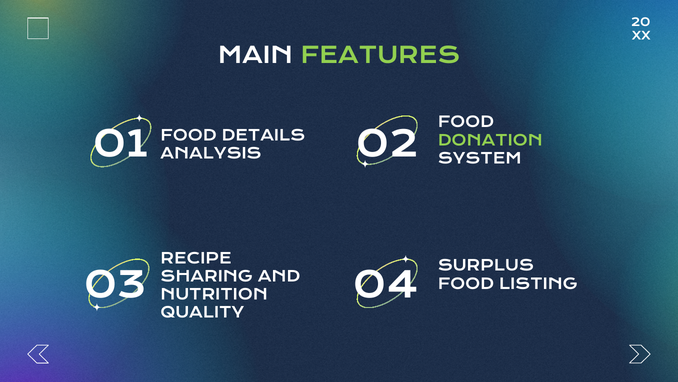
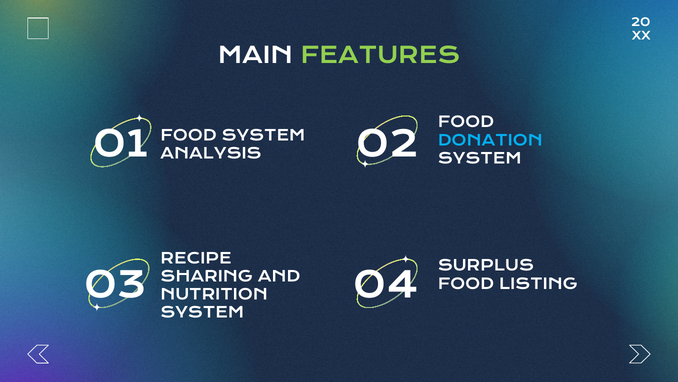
FOOD DETAILS: DETAILS -> SYSTEM (263, 136)
DONATION colour: light green -> light blue (490, 140)
QUALITY: QUALITY -> SYSTEM (202, 312)
